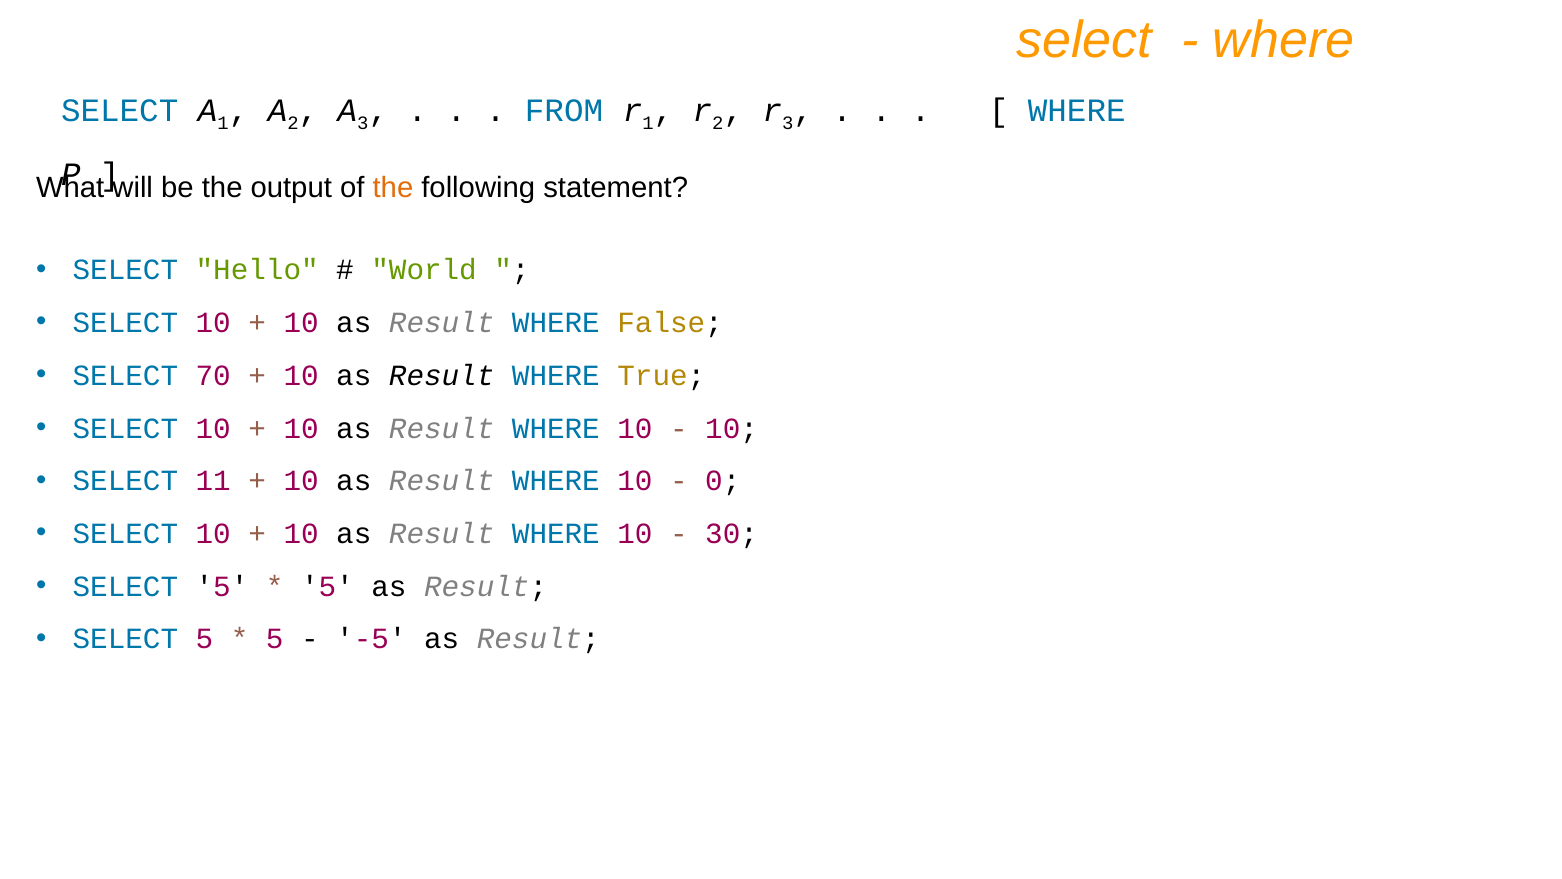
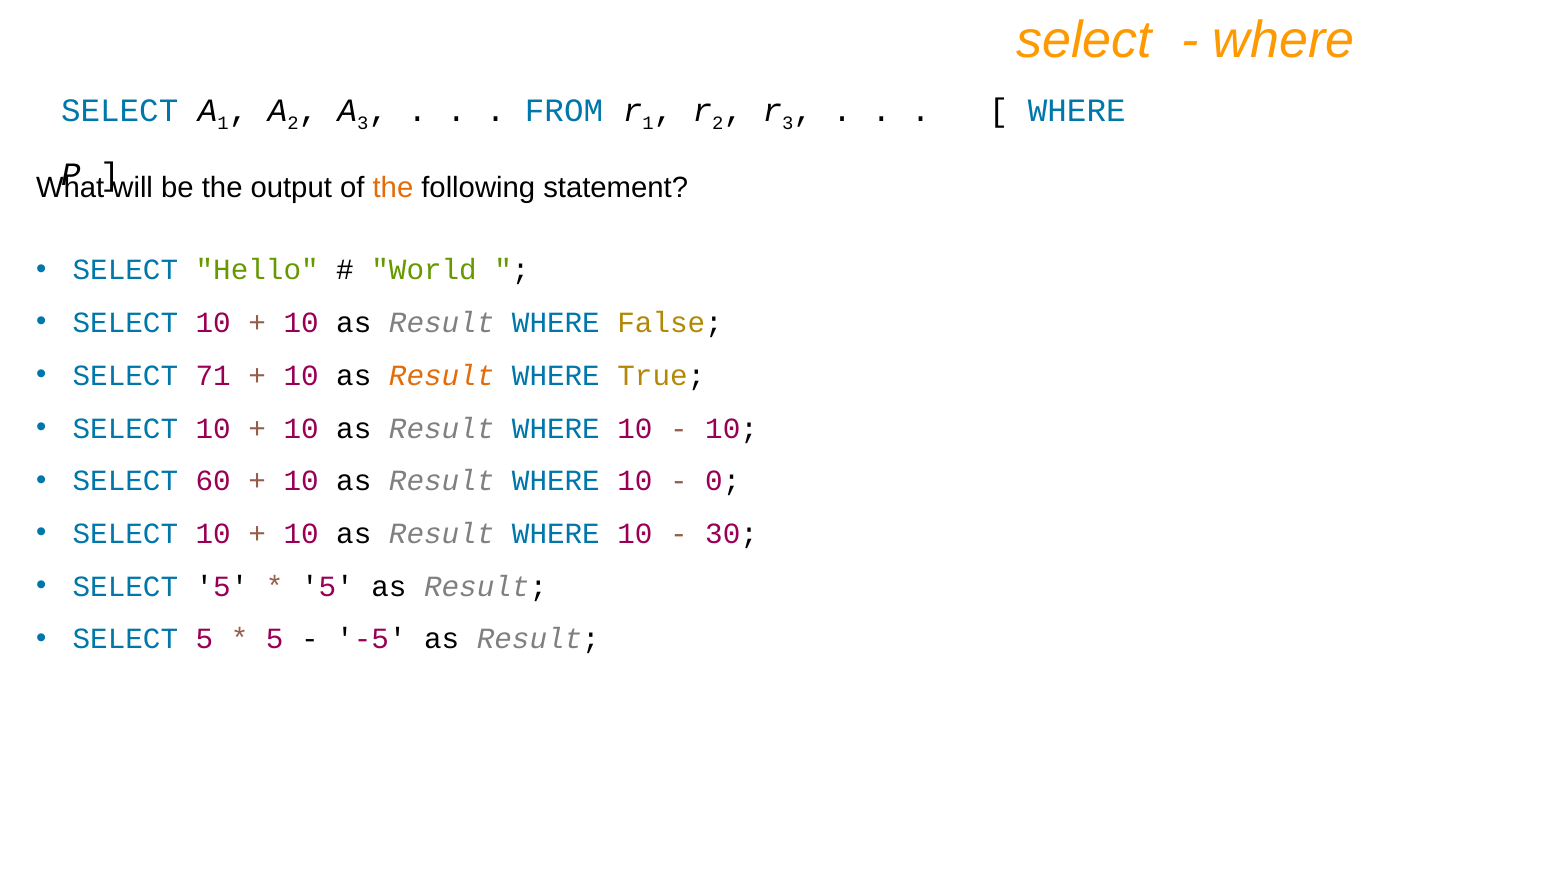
70: 70 -> 71 (213, 375)
Result colour: black -> orange (442, 375)
11: 11 -> 60 (213, 481)
